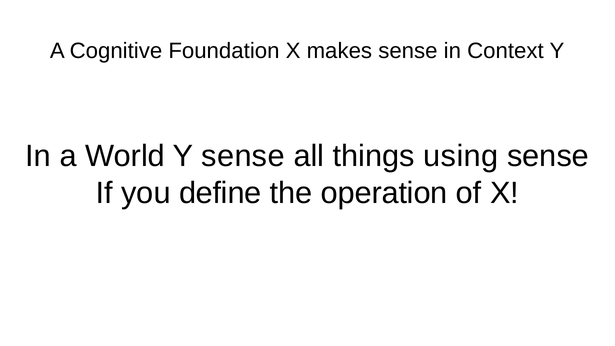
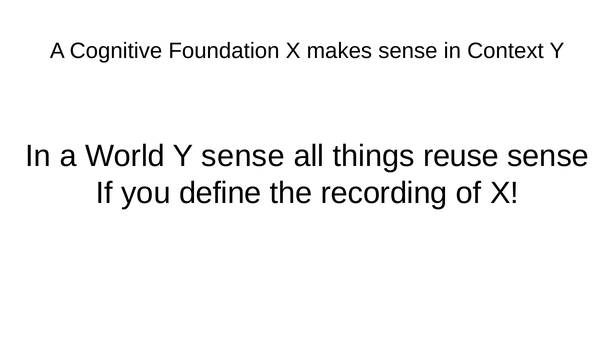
using: using -> reuse (461, 156)
operation: operation -> recording (384, 193)
